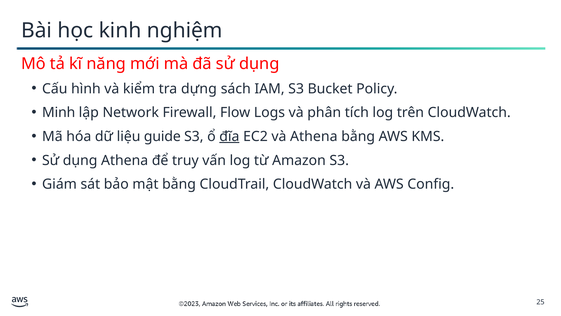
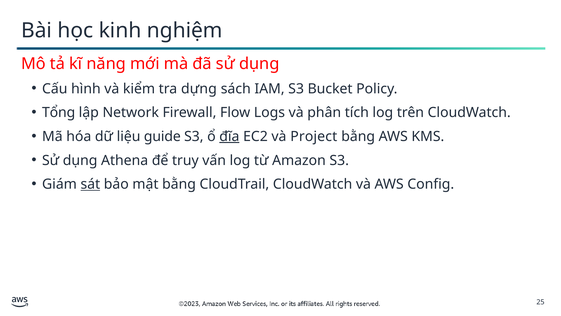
Minh: Minh -> Tổng (59, 112)
và Athena: Athena -> Project (314, 136)
sát underline: none -> present (90, 184)
